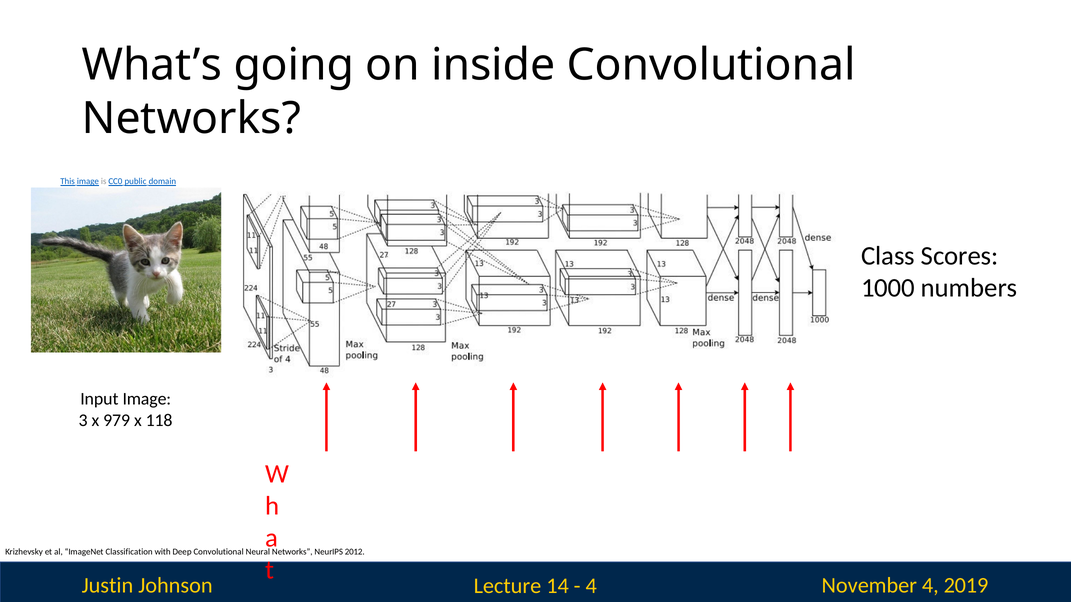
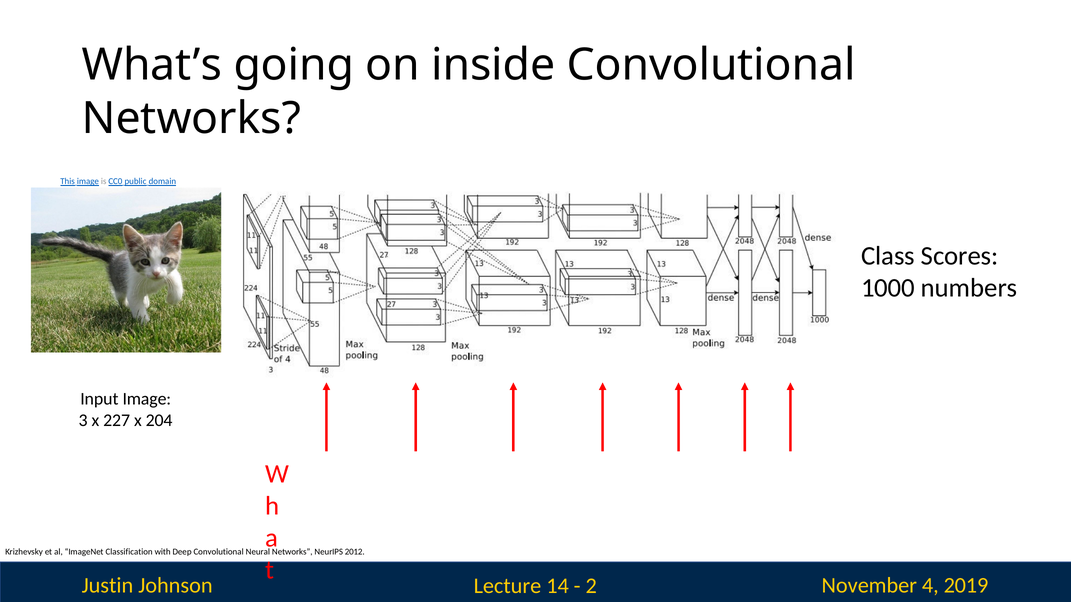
979: 979 -> 227 (117, 421)
118: 118 -> 204 (159, 421)
4: 4 -> 2 (591, 586)
